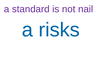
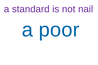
risks: risks -> poor (59, 30)
